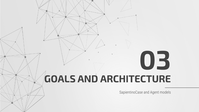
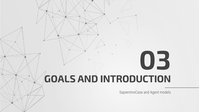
ARCHITECTURE: ARCHITECTURE -> INTRODUCTION (136, 79)
